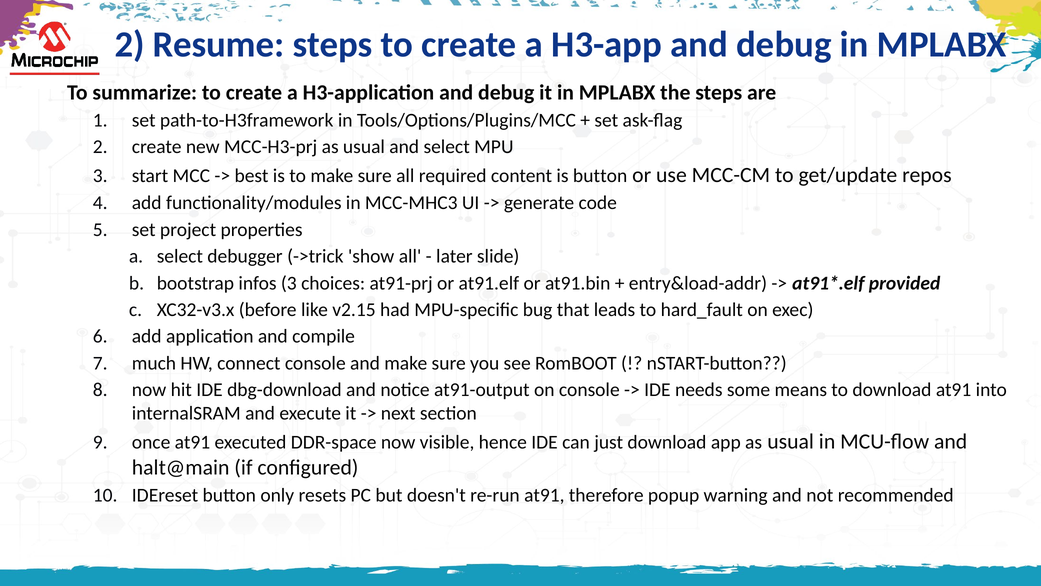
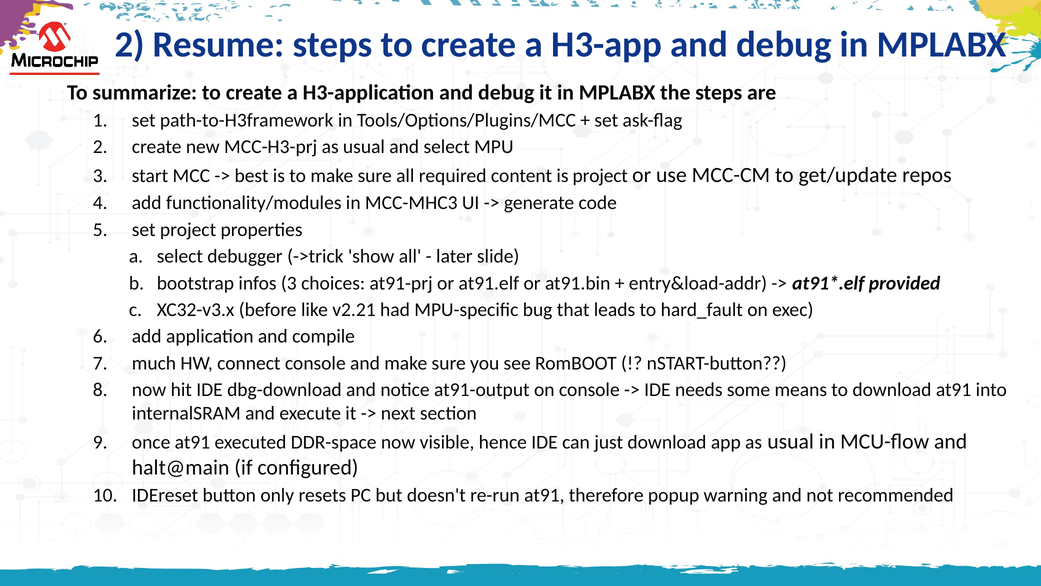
is button: button -> project (600, 176)
v2.15: v2.15 -> v2.21 (354, 310)
